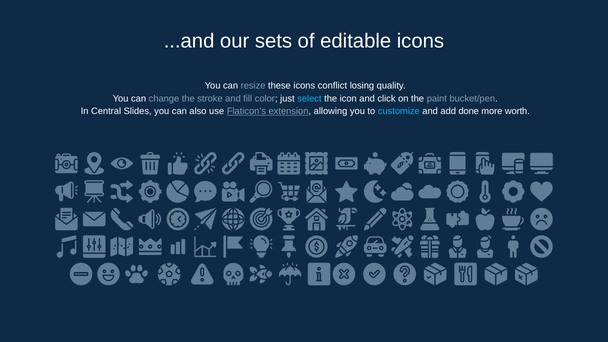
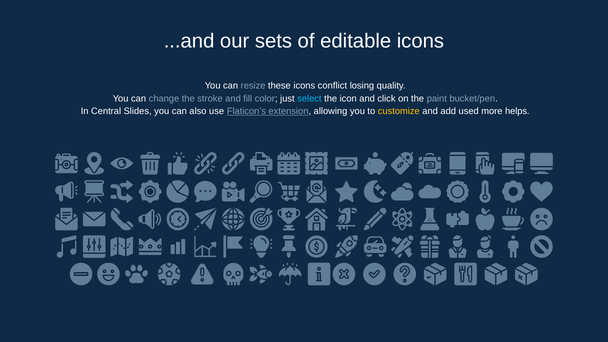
customize colour: light blue -> yellow (399, 111)
done: done -> used (469, 111)
worth: worth -> helps (517, 111)
